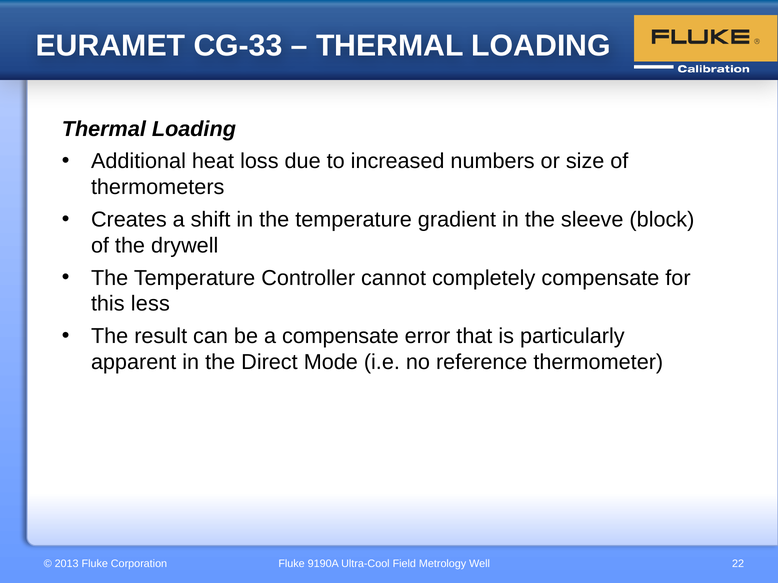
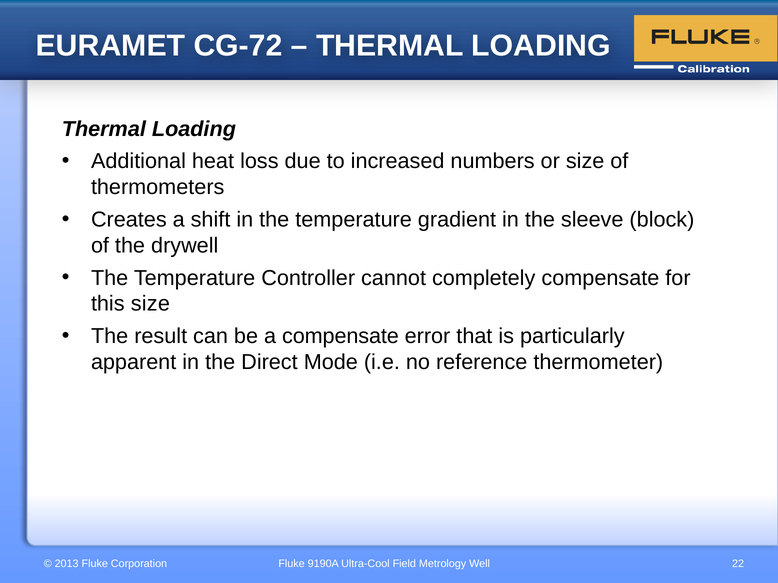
CG-33: CG-33 -> CG-72 (238, 46)
this less: less -> size (150, 304)
